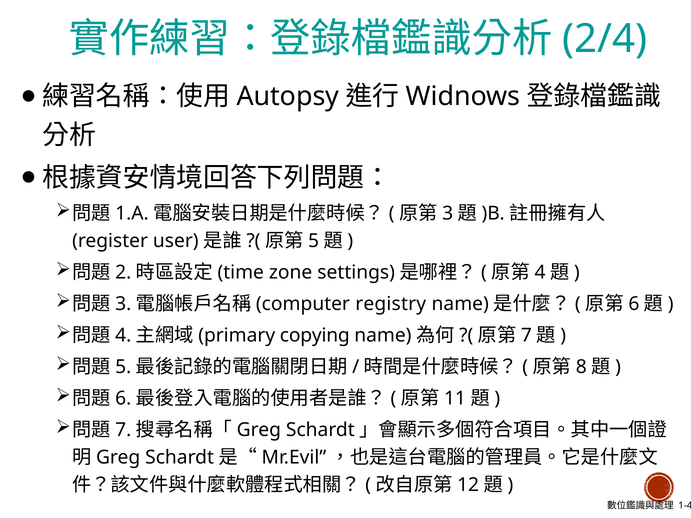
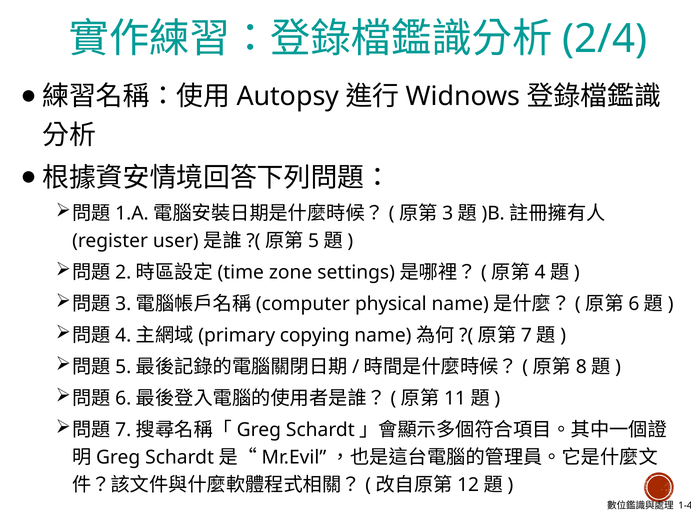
registry: registry -> physical (391, 304)
